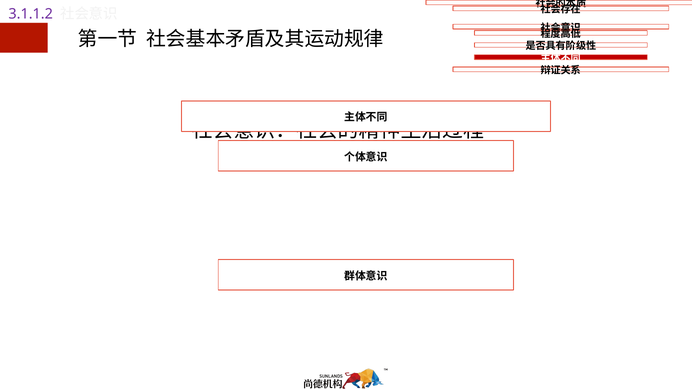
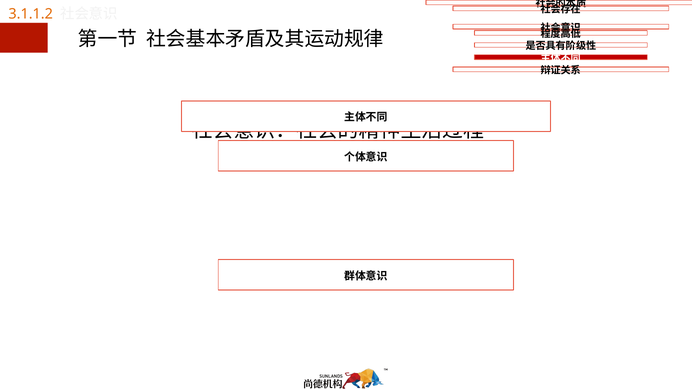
3.1.1.2 colour: purple -> orange (31, 14)
